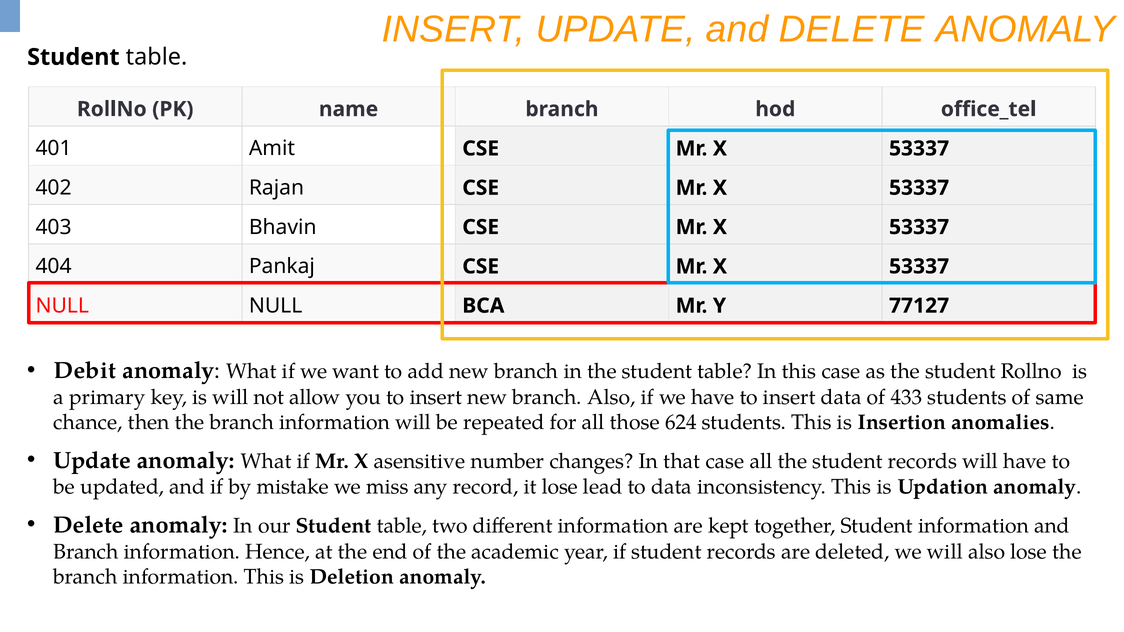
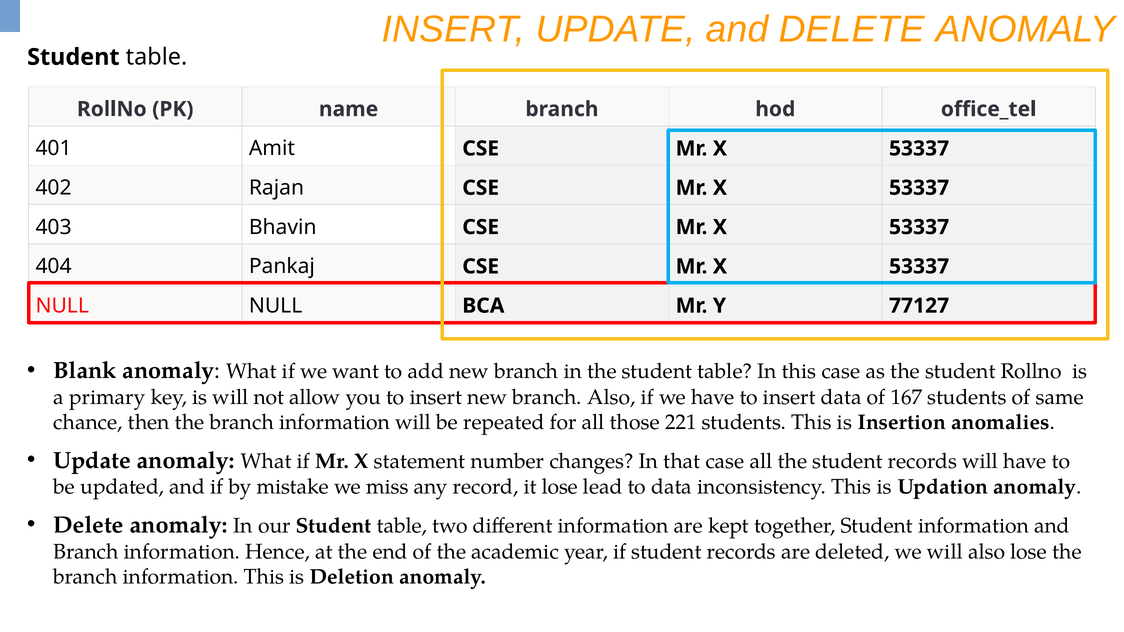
Debit: Debit -> Blank (85, 371)
433: 433 -> 167 (906, 397)
624: 624 -> 221 (681, 423)
asensitive: asensitive -> statement (419, 461)
